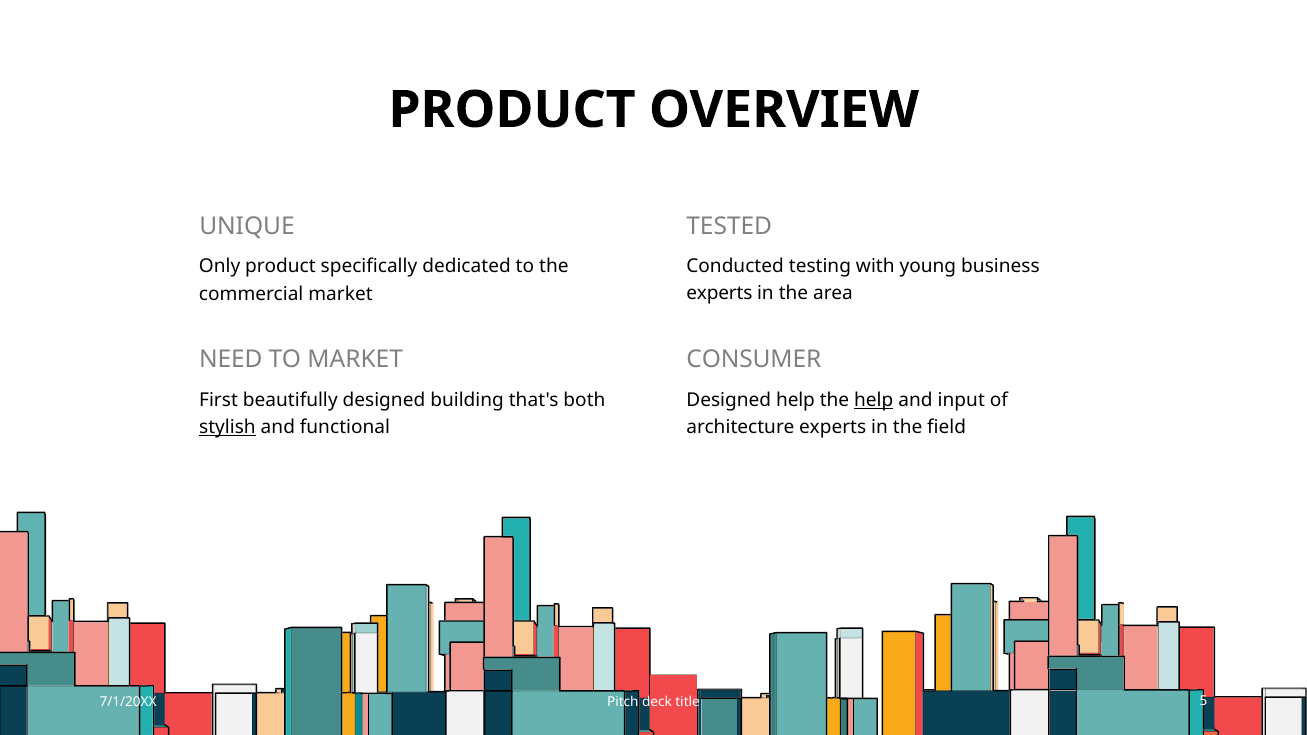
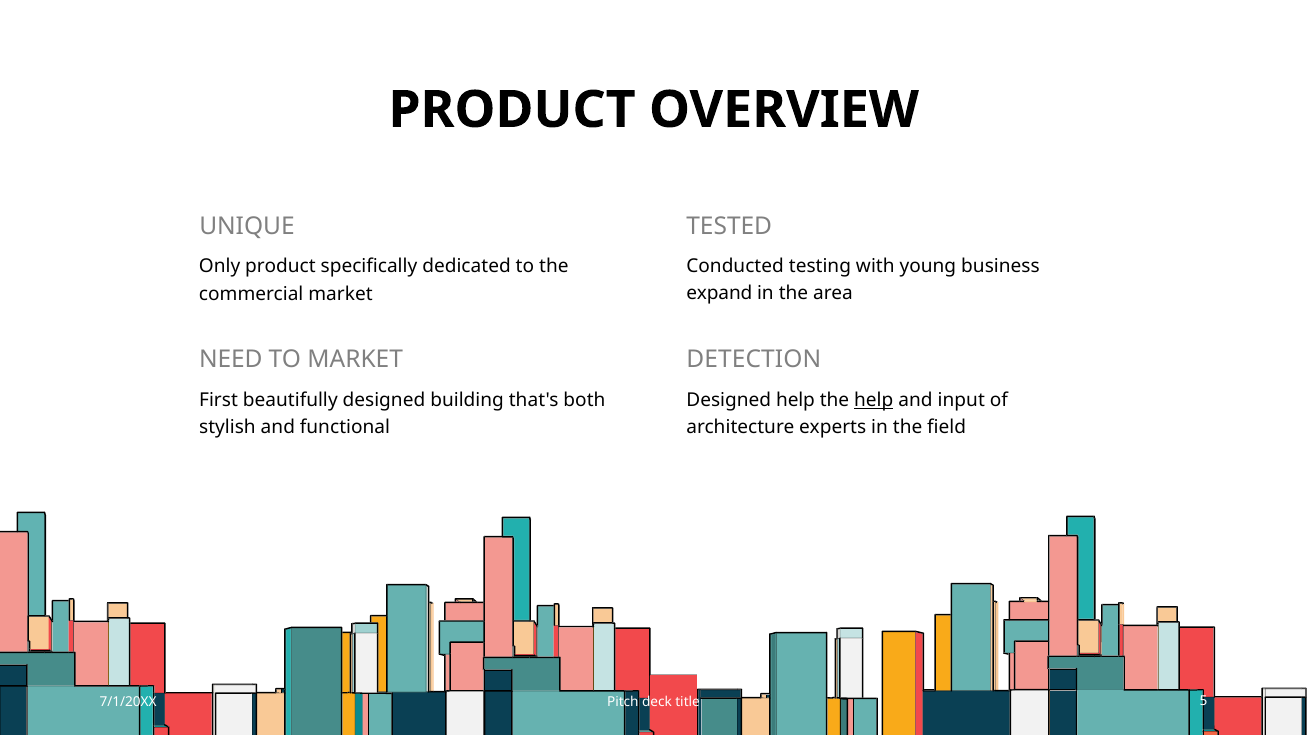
experts: experts -> expand (719, 294)
CONSUMER: CONSUMER -> DETECTION (754, 360)
stylish underline: present -> none (227, 428)
